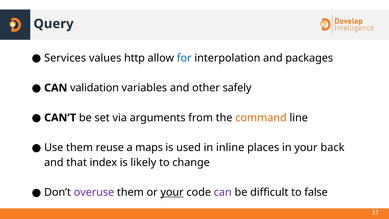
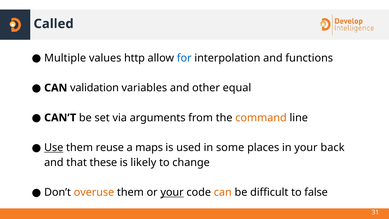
Query: Query -> Called (54, 24)
Services: Services -> Multiple (65, 58)
packages: packages -> functions (309, 58)
safely: safely -> equal (237, 88)
Use underline: none -> present (54, 147)
inline: inline -> some (230, 147)
index: index -> these (103, 162)
overuse colour: purple -> orange (94, 192)
can colour: purple -> orange (223, 192)
